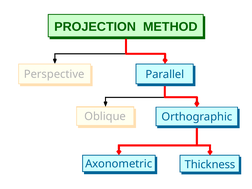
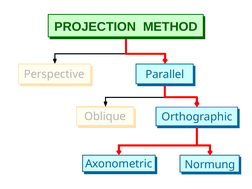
Thickness: Thickness -> Normung (210, 165)
